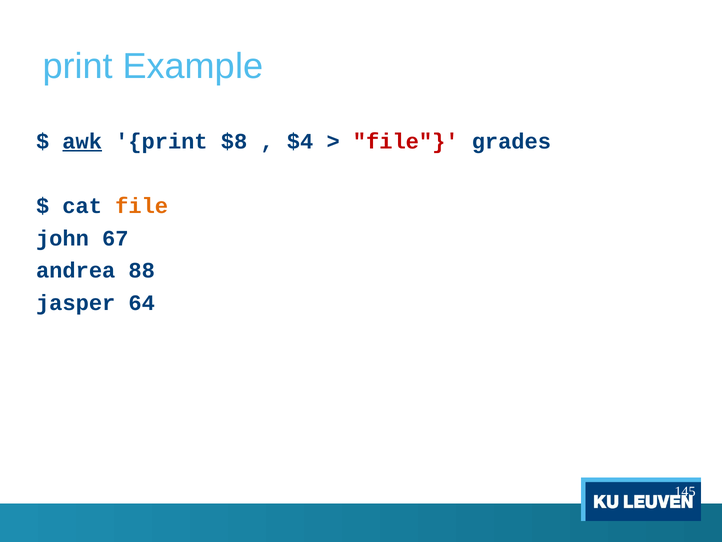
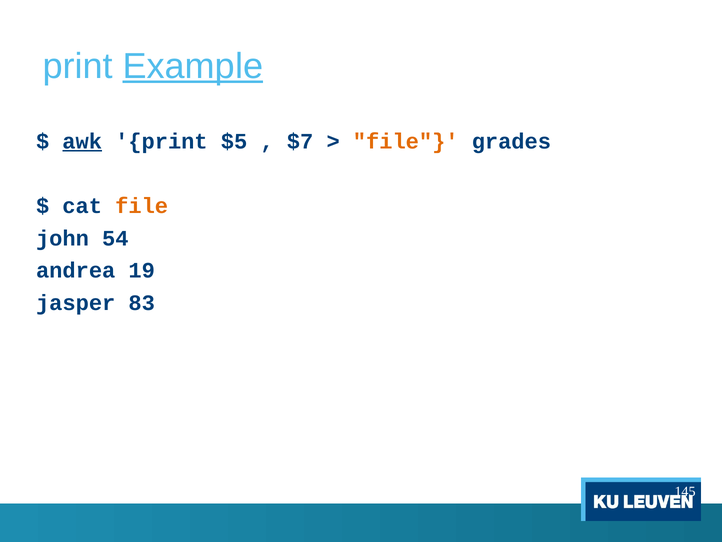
Example underline: none -> present (193, 66)
$8: $8 -> $5 (234, 141)
$4: $4 -> $7 (300, 141)
file colour: red -> orange (406, 141)
67: 67 -> 54 (115, 238)
88: 88 -> 19 (142, 270)
64: 64 -> 83 (142, 303)
